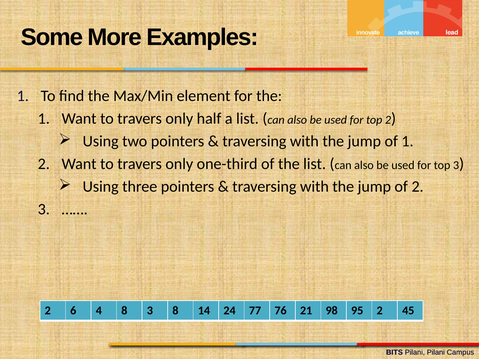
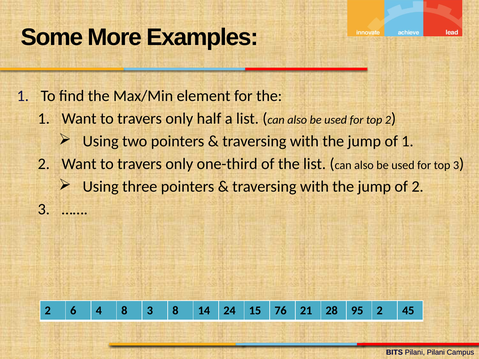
77: 77 -> 15 (255, 311)
98: 98 -> 28 (332, 311)
